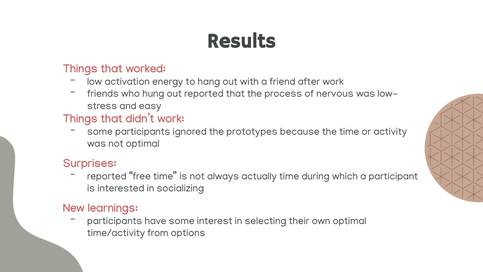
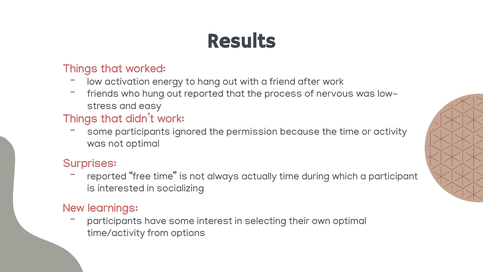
prototypes: prototypes -> permission (252, 131)
